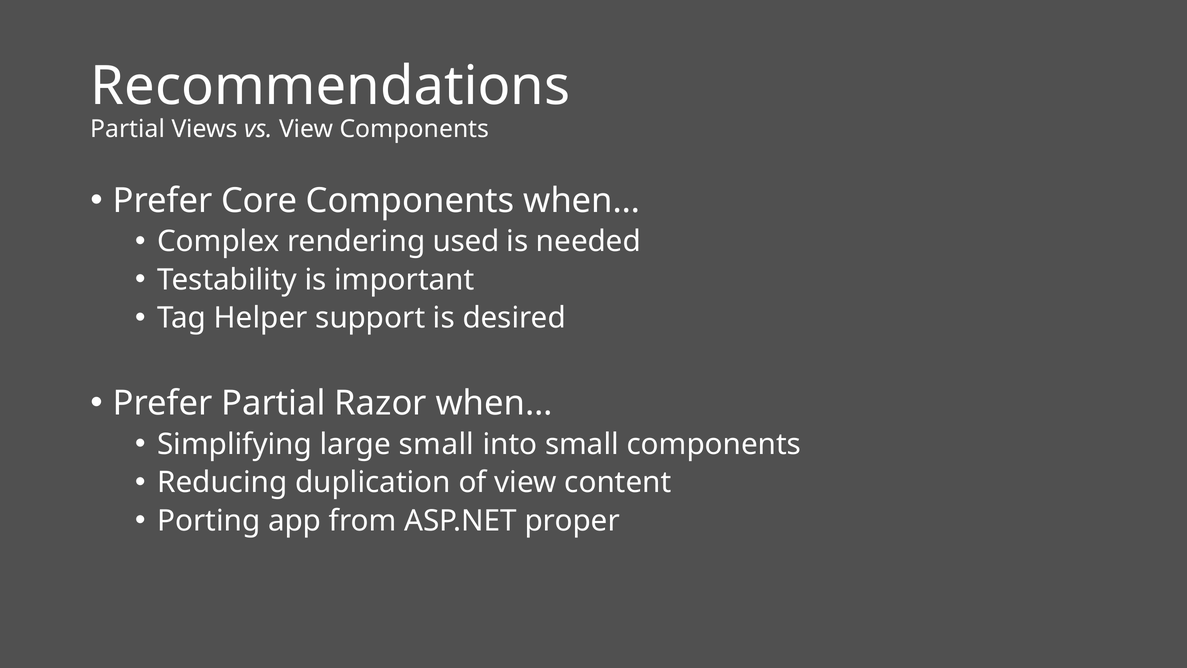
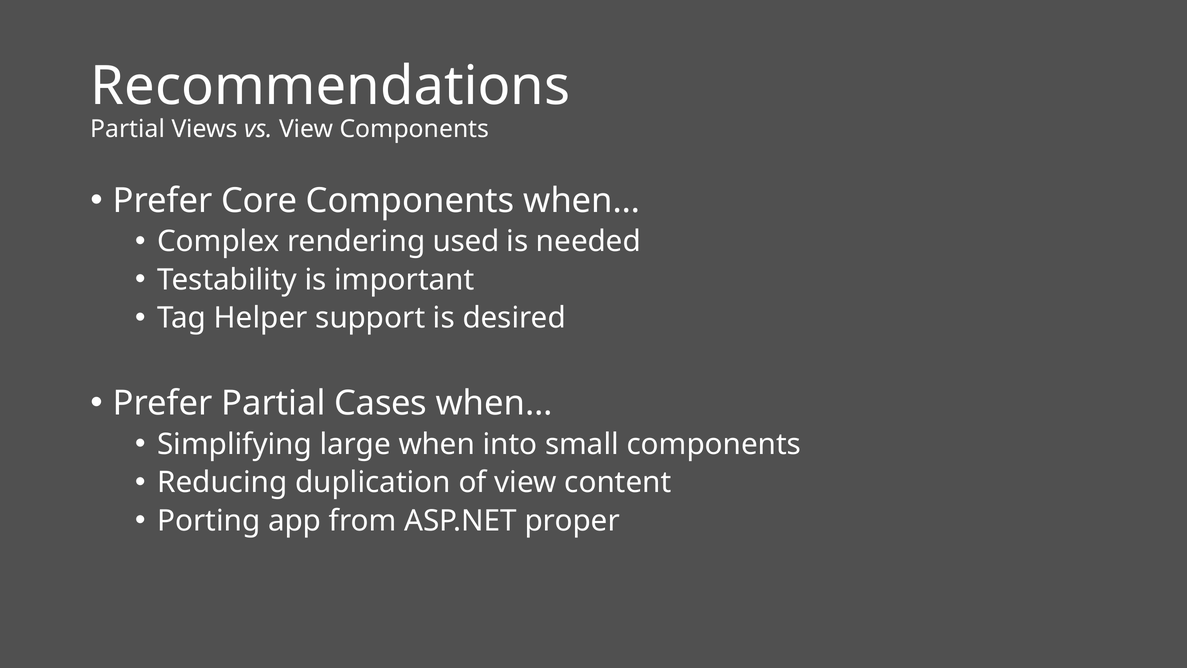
Razor: Razor -> Cases (381, 403)
large small: small -> when (437, 444)
